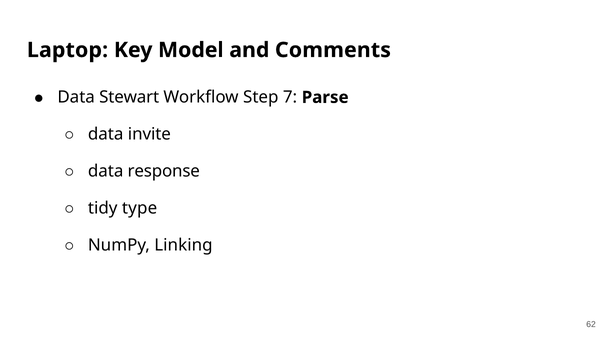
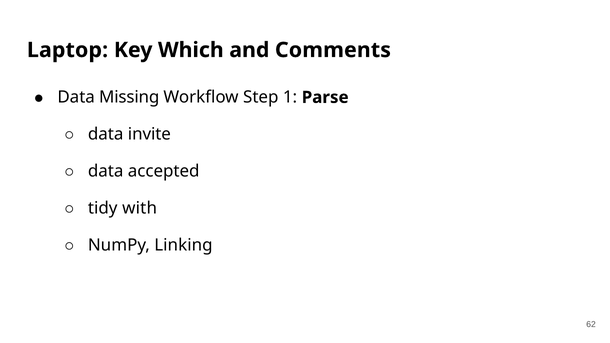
Model: Model -> Which (191, 50)
Stewart: Stewart -> Missing (129, 97)
7: 7 -> 1 (290, 97)
response: response -> accepted (164, 171)
type: type -> with (140, 208)
